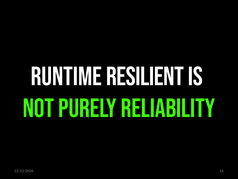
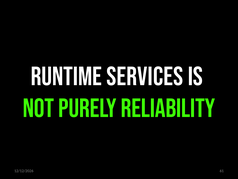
RESILIENT: RESILIENT -> SERVICES (145, 76)
